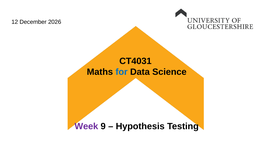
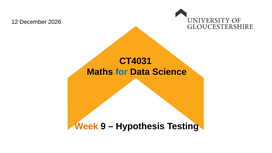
Week colour: purple -> orange (86, 126)
